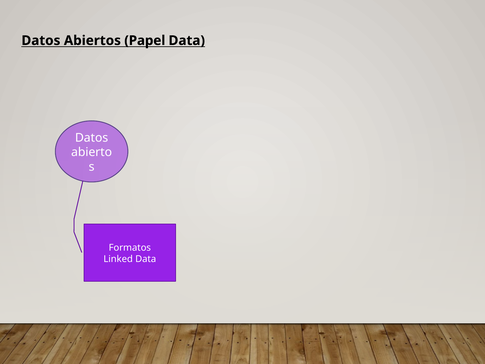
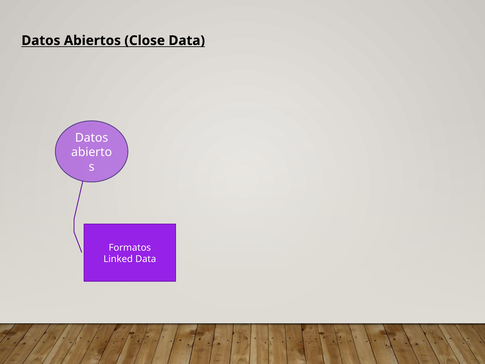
Papel: Papel -> Close (145, 41)
